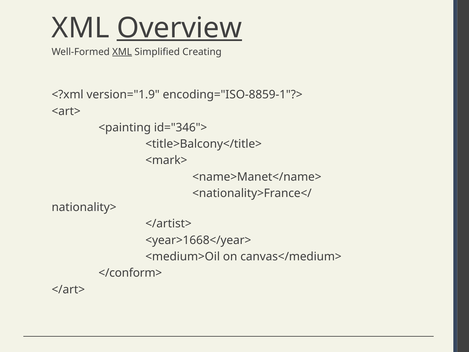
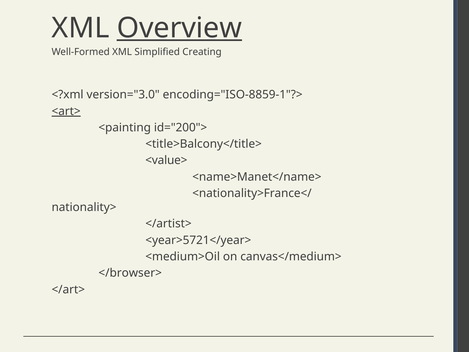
XML underline: present -> none (122, 52)
version="1.9: version="1.9 -> version="3.0 (123, 95)
<art> underline: none -> present (66, 111)
id="346">: id="346"> -> id="200"> (181, 127)
<mark>: <mark> -> <value> (166, 160)
<year>1668</year>: <year>1668</year> -> <year>5721</year> (198, 240)
</conform>: </conform> -> </browser> (130, 273)
